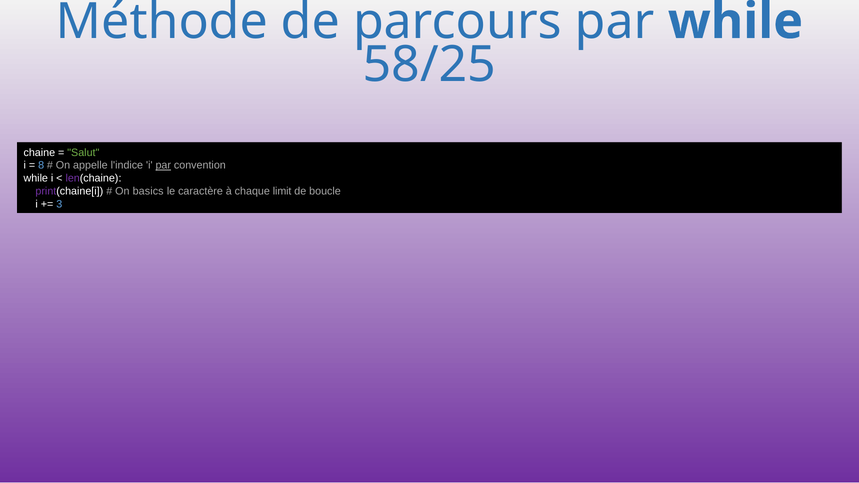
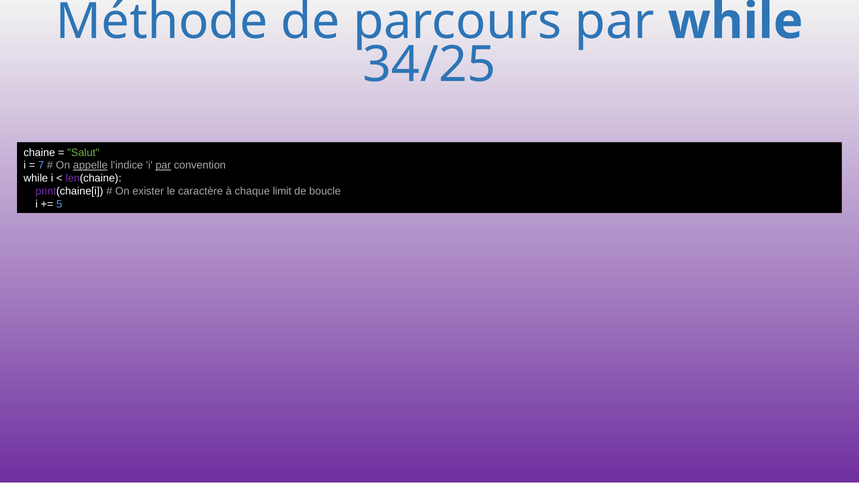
58/25: 58/25 -> 34/25 (429, 65)
8: 8 -> 7 (41, 165)
appelle underline: none -> present (90, 165)
basics: basics -> exister (148, 191)
3: 3 -> 5 (59, 204)
